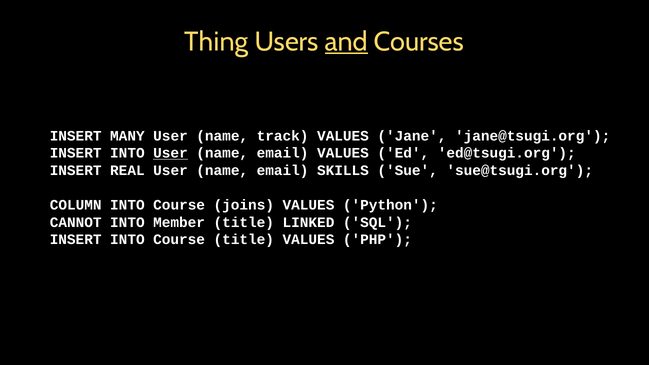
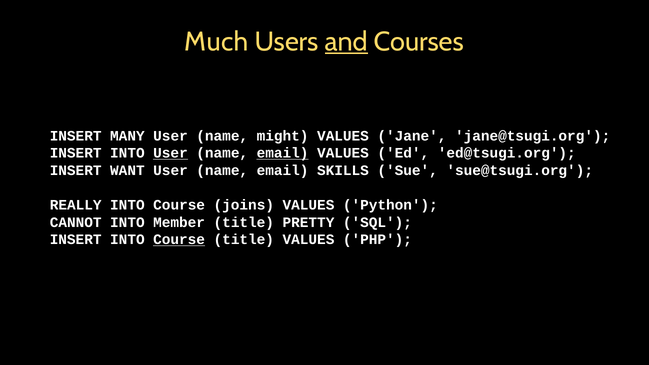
Thing: Thing -> Much (216, 42)
track: track -> might (283, 136)
email underline: none -> present (283, 153)
REAL: REAL -> WANT (127, 170)
COLUMN: COLUMN -> REALLY (76, 205)
LINKED: LINKED -> PRETTY (308, 222)
Course underline: none -> present (179, 240)
